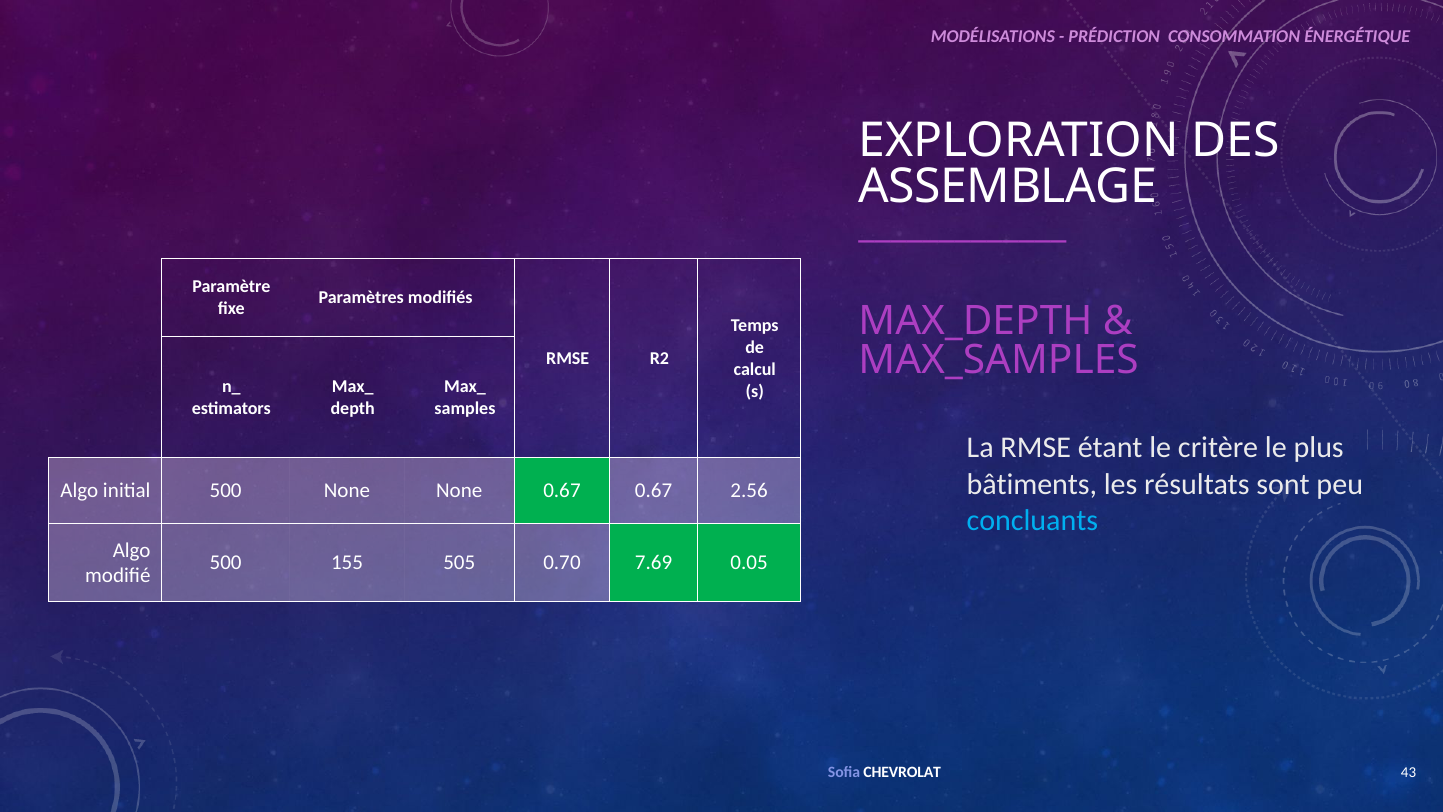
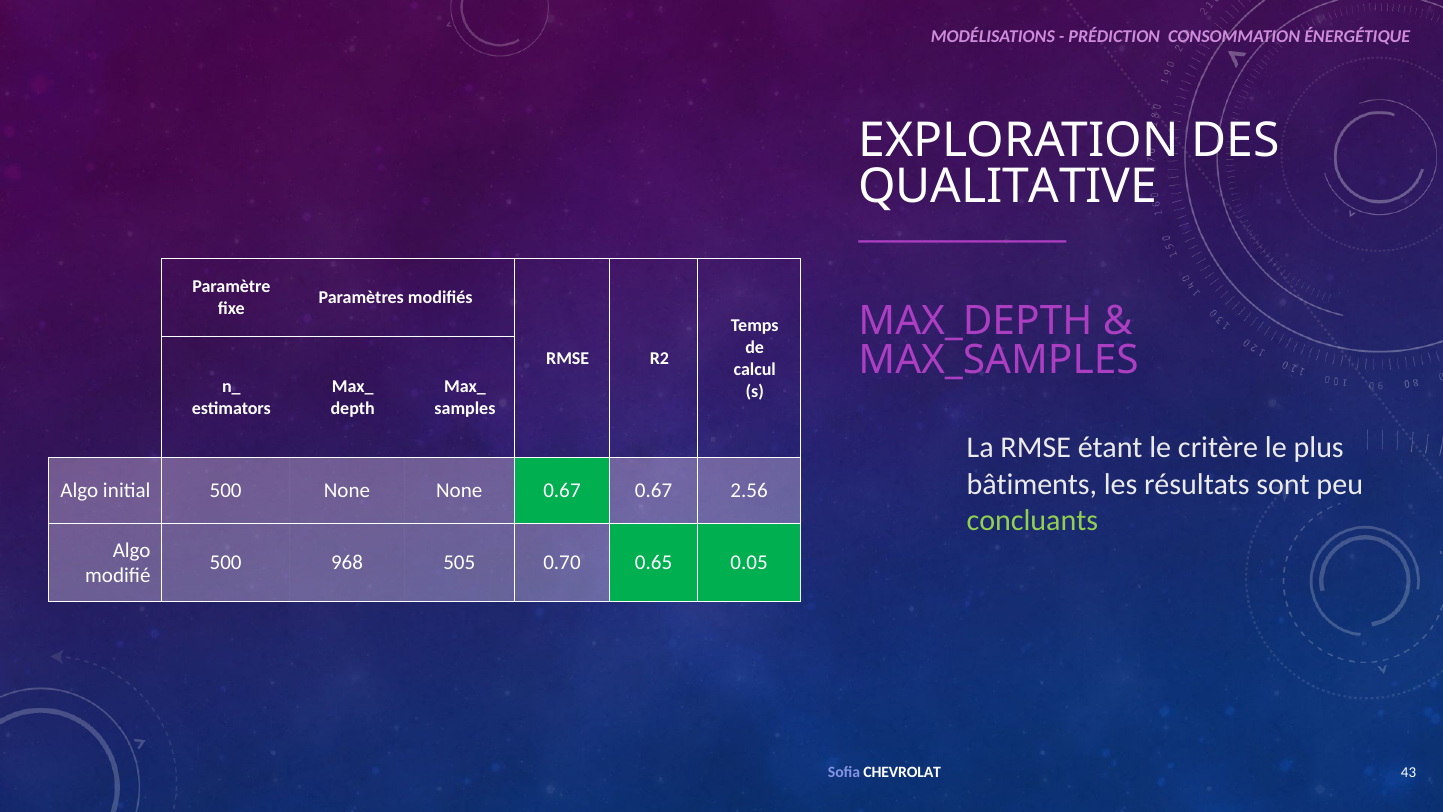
ASSEMBLAGE: ASSEMBLAGE -> QUALITATIVE (1008, 187)
concluants colour: light blue -> light green (1032, 520)
155: 155 -> 968 (347, 563)
7.69: 7.69 -> 0.65 (654, 563)
